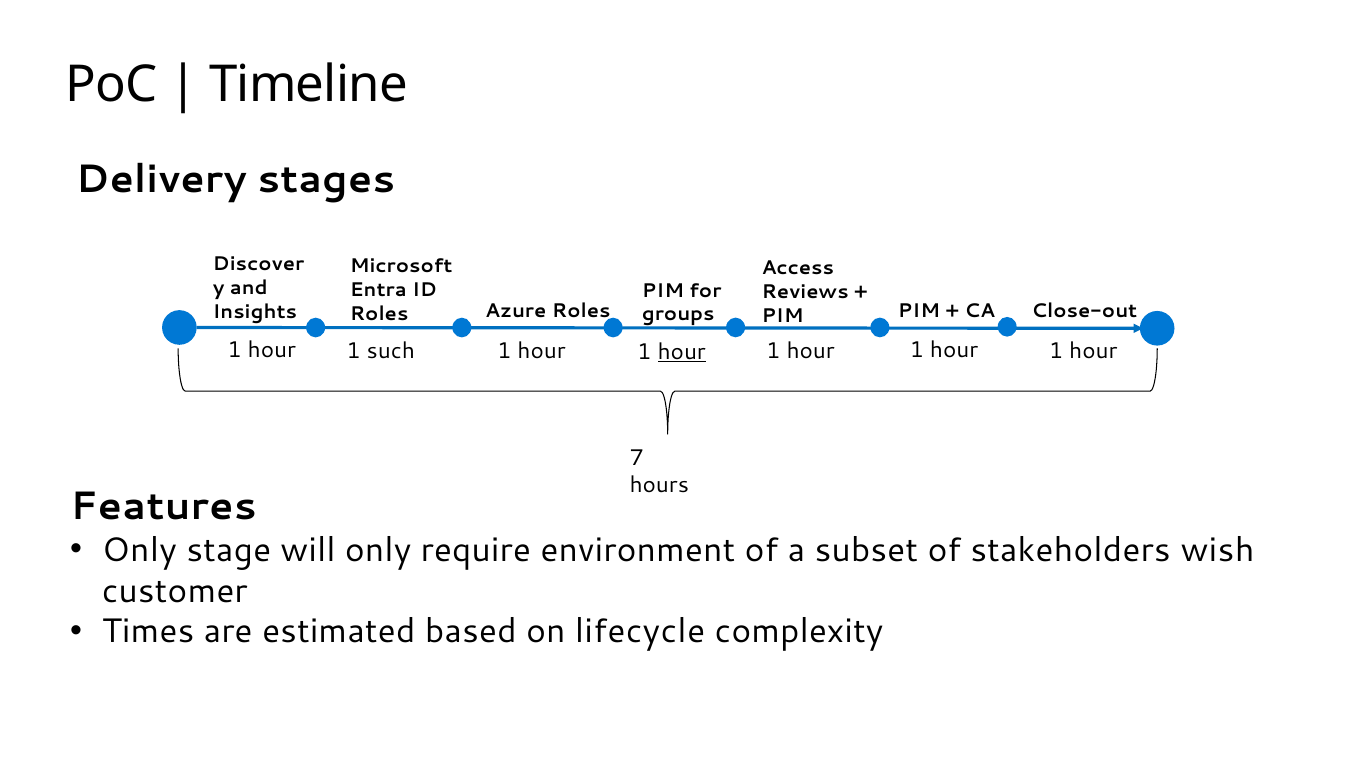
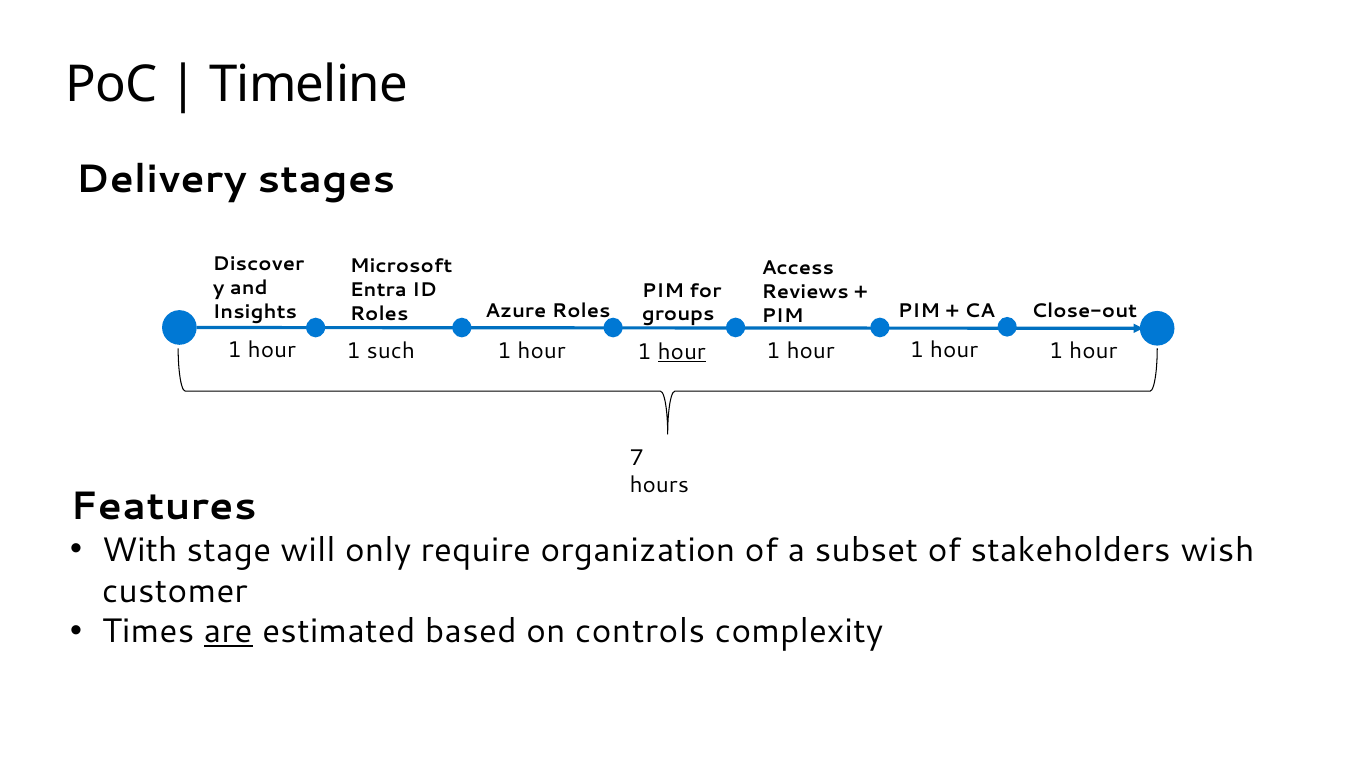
Only: Only -> With (140, 550)
environment: environment -> organization (638, 550)
are underline: none -> present (228, 632)
lifecycle: lifecycle -> controls (640, 632)
